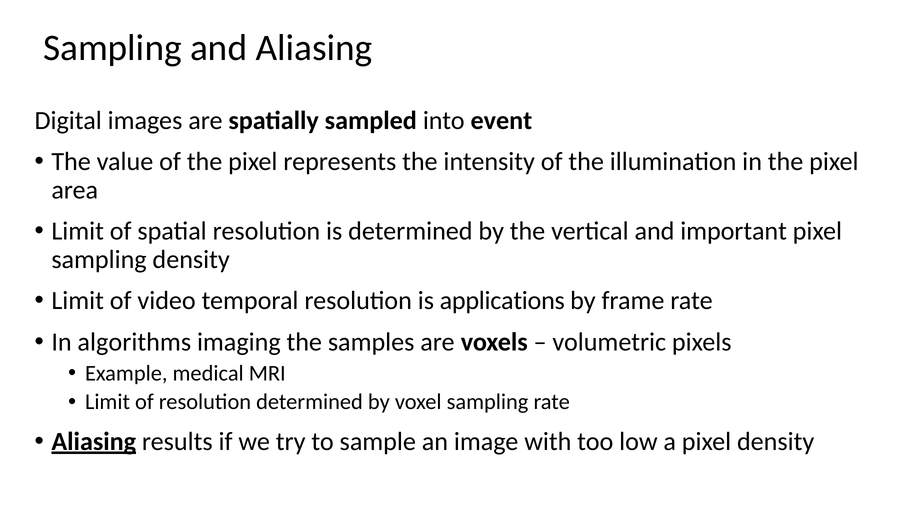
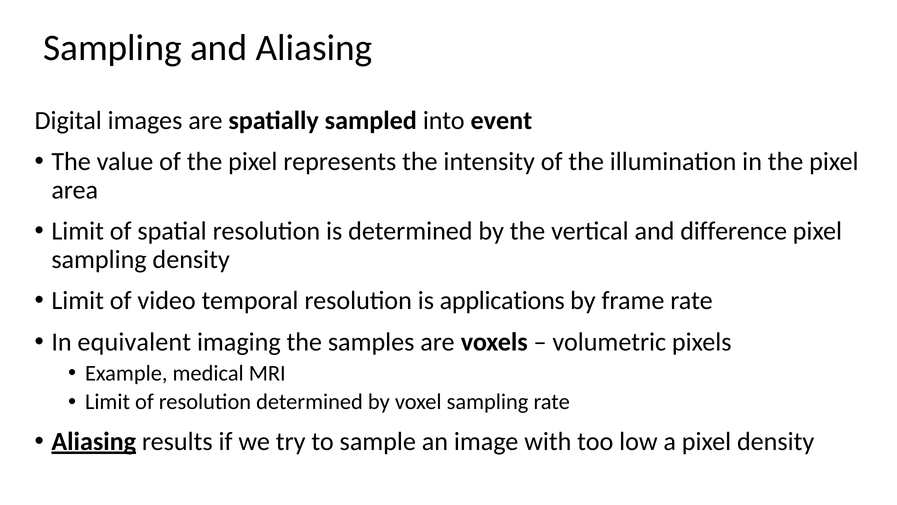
important: important -> difference (734, 231)
algorithms: algorithms -> equivalent (134, 342)
